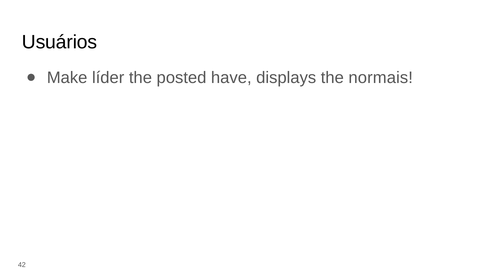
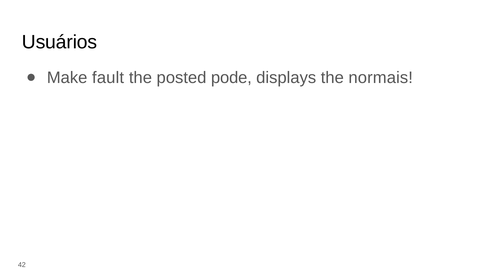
líder: líder -> fault (108, 78)
have: have -> pode (231, 78)
